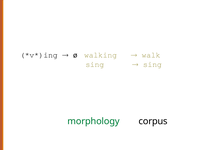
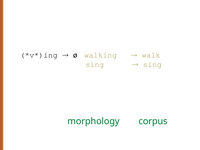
corpus colour: black -> green (153, 121)
